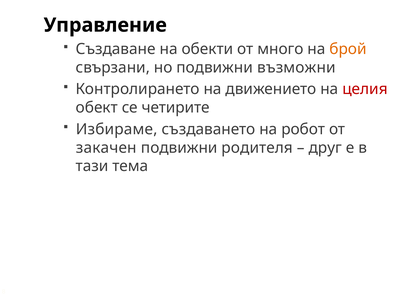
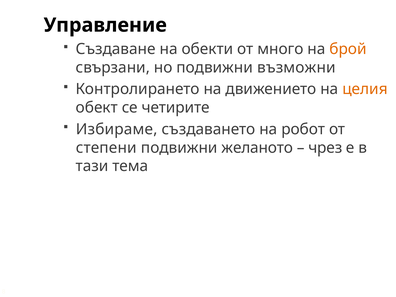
целия colour: red -> orange (365, 89)
закачен: закачен -> степени (106, 148)
родителя: родителя -> желаното (257, 148)
друг: друг -> чрез (325, 148)
